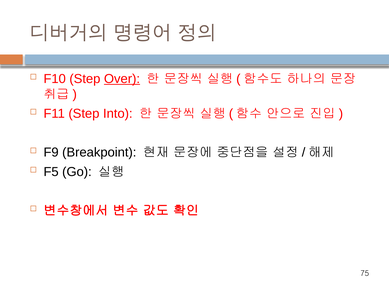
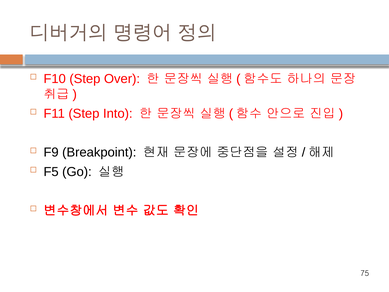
Over underline: present -> none (122, 79)
